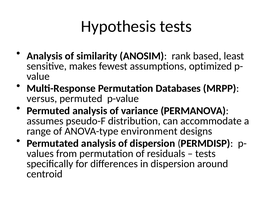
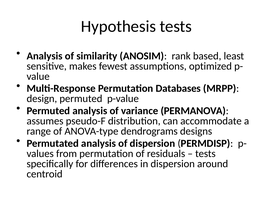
versus: versus -> design (42, 99)
environment: environment -> dendrograms (149, 131)
